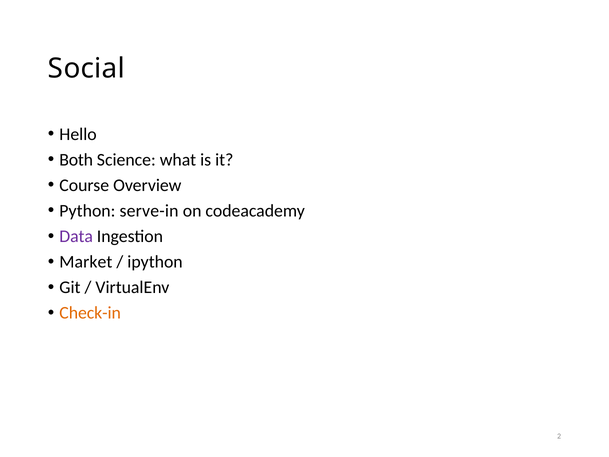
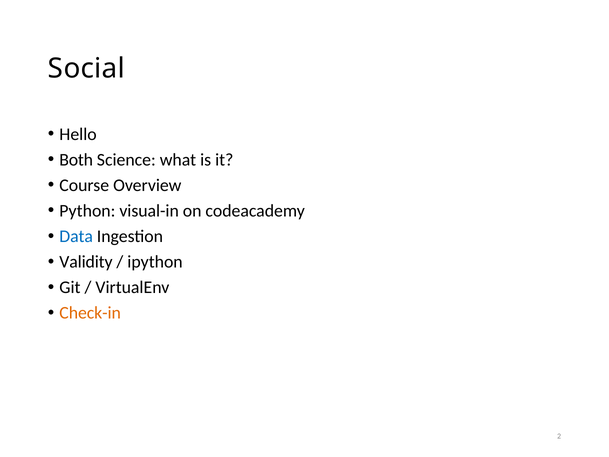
serve-in: serve-in -> visual-in (149, 211)
Data colour: purple -> blue (76, 236)
Market: Market -> Validity (86, 262)
